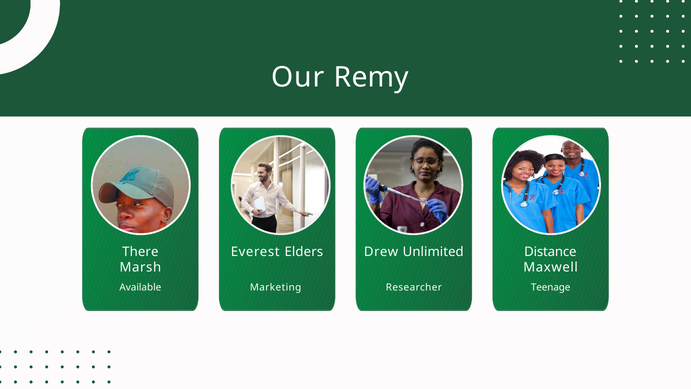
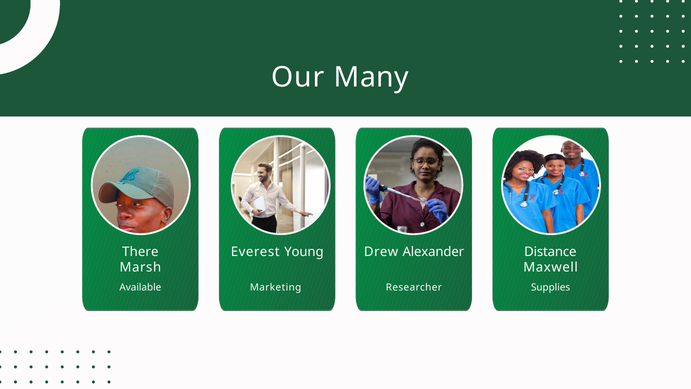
Remy: Remy -> Many (371, 77)
Elders: Elders -> Young (304, 252)
Unlimited: Unlimited -> Alexander (433, 252)
Teenage: Teenage -> Supplies (551, 287)
